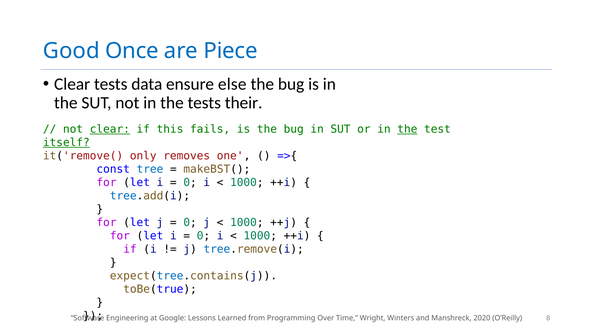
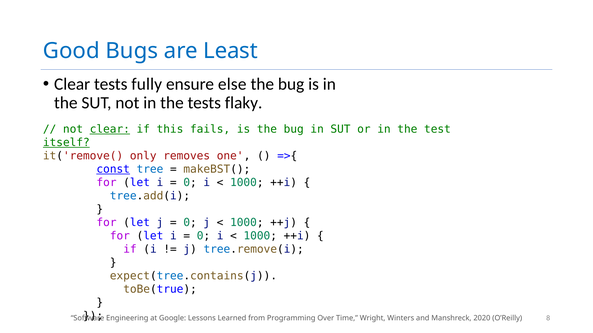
Once: Once -> Bugs (132, 51)
Piece: Piece -> Least (231, 51)
data: data -> fully (147, 84)
their: their -> flaky (244, 103)
the underline: present -> none (407, 129)
const underline: none -> present (113, 170)
